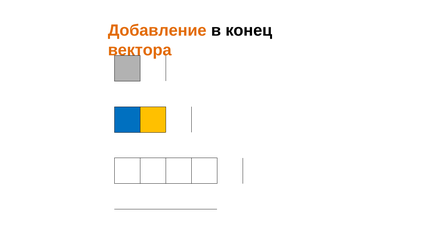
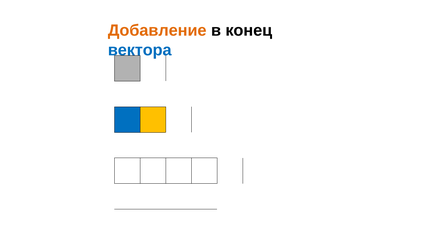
вектора colour: orange -> blue (140, 50)
